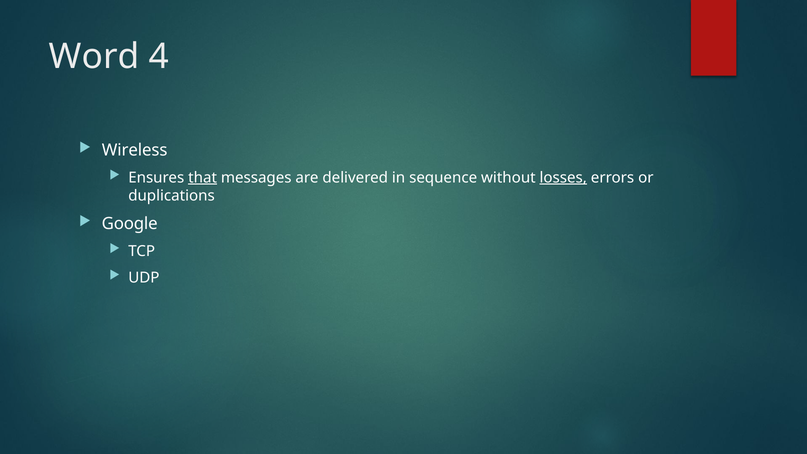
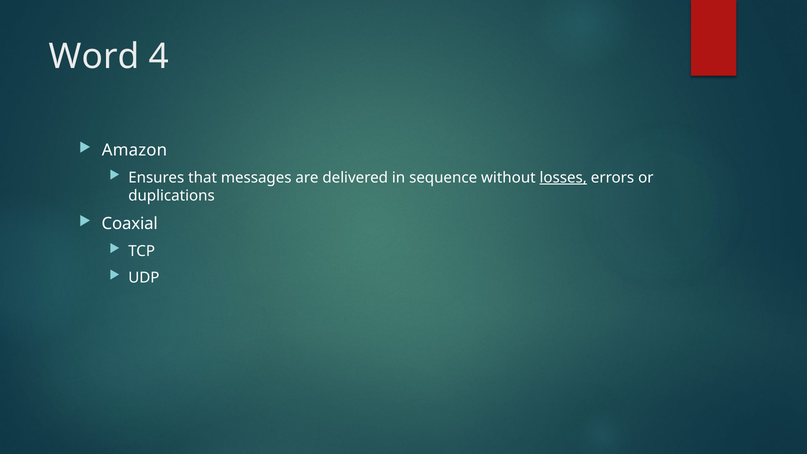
Wireless: Wireless -> Amazon (134, 150)
that underline: present -> none (203, 178)
Google: Google -> Coaxial (130, 224)
